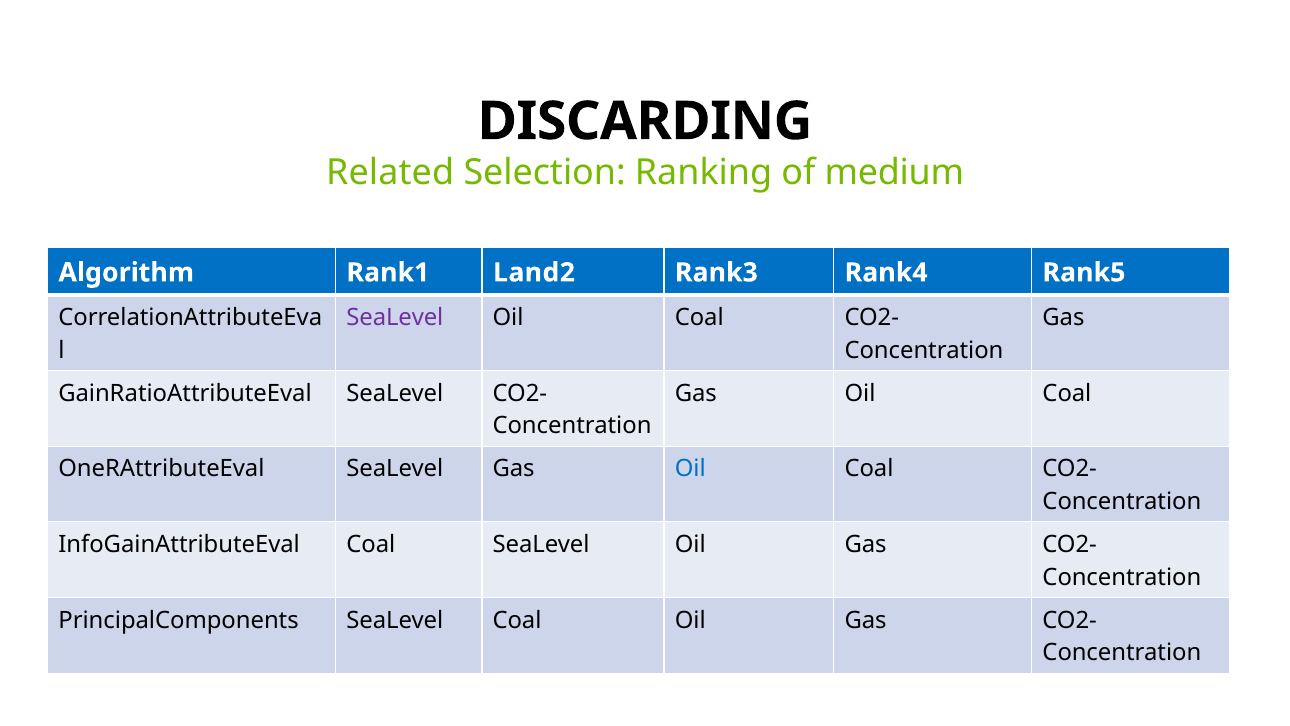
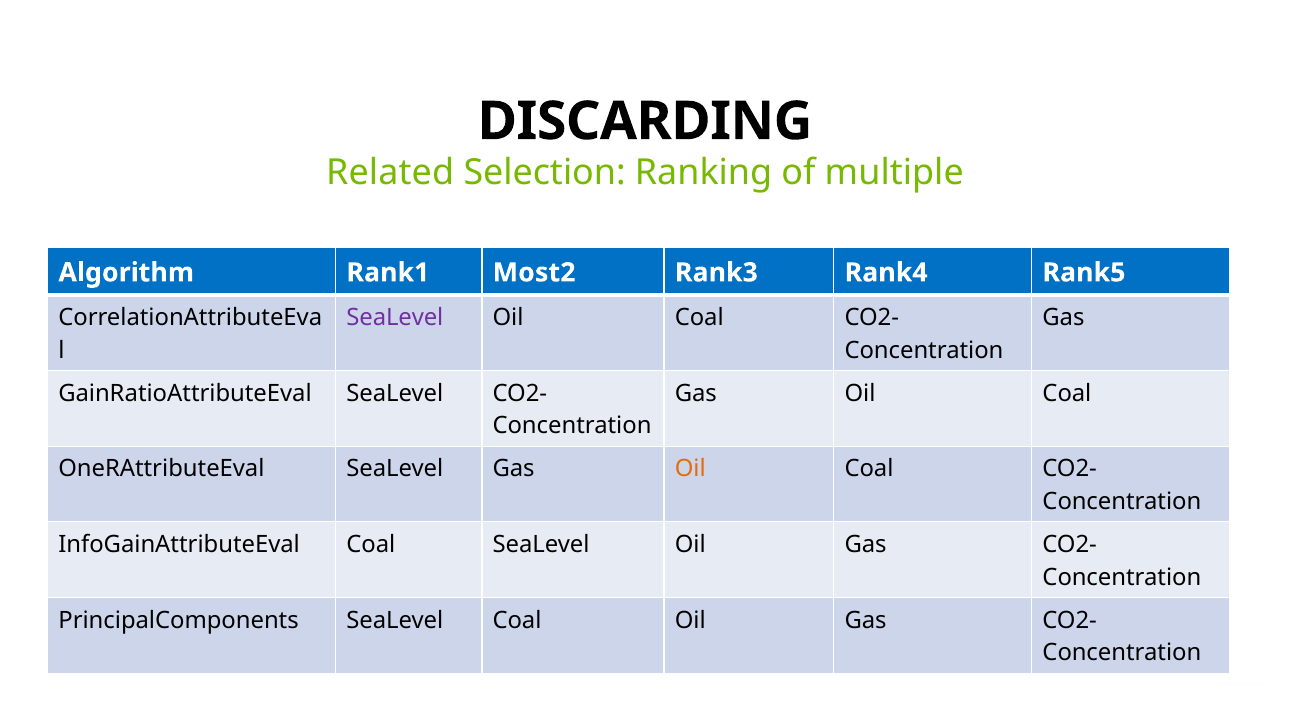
medium: medium -> multiple (894, 173)
Land2: Land2 -> Most2 (534, 272)
Oil colour: blue -> orange (690, 469)
